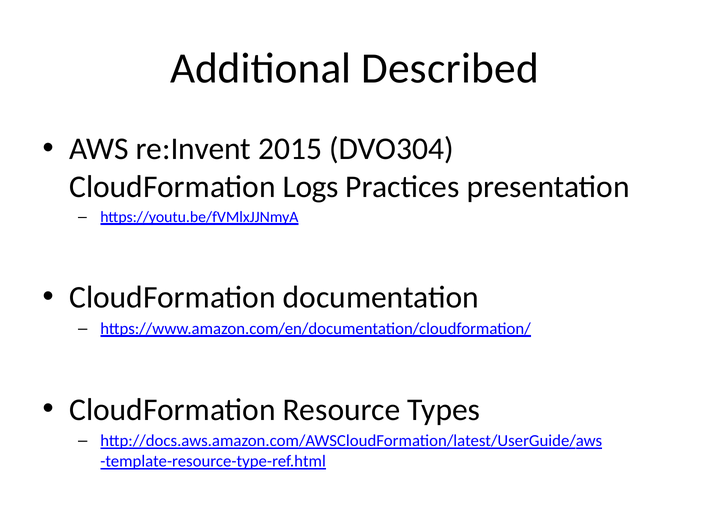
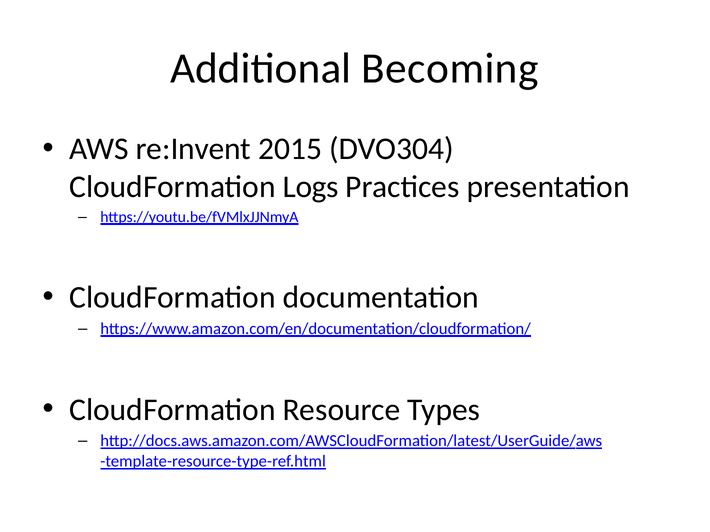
Described: Described -> Becoming (450, 69)
